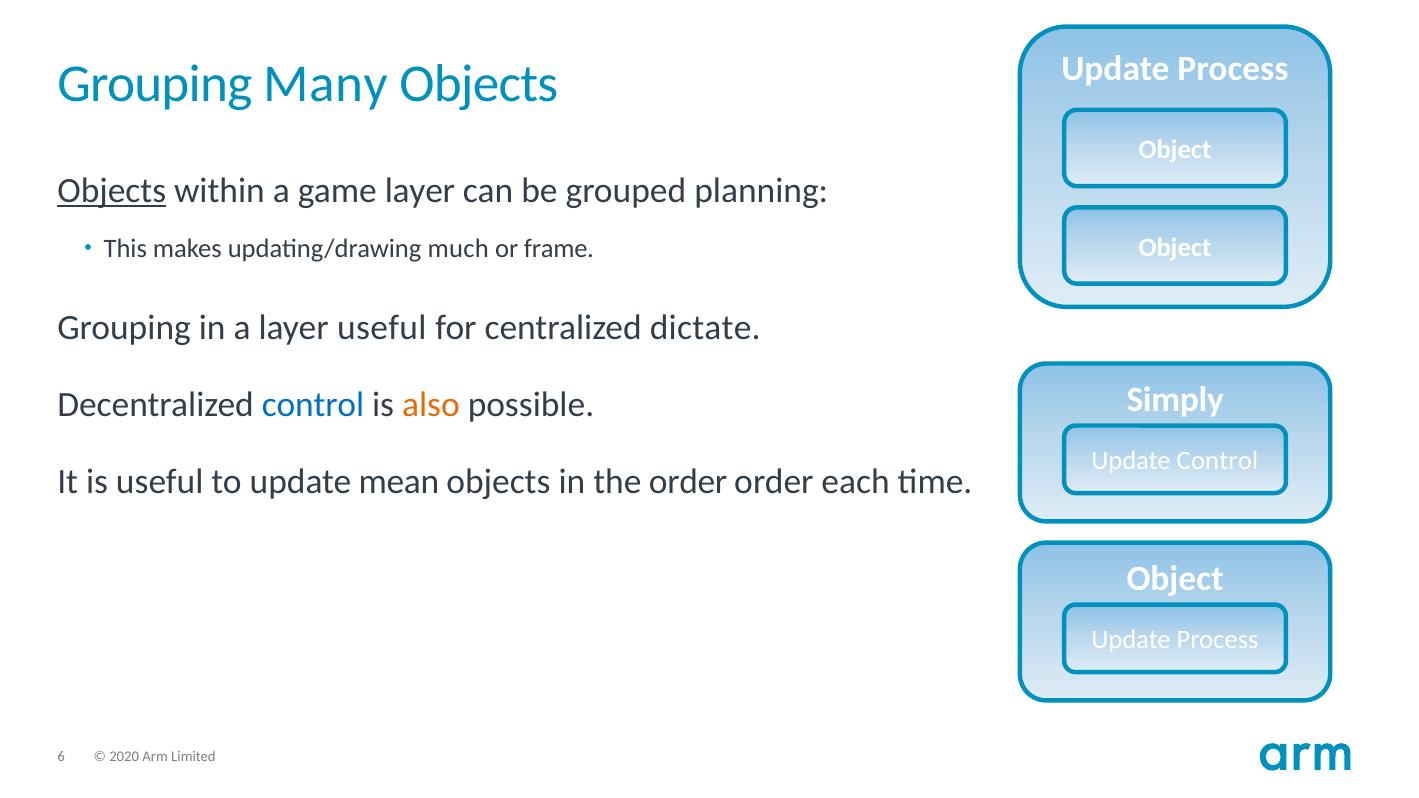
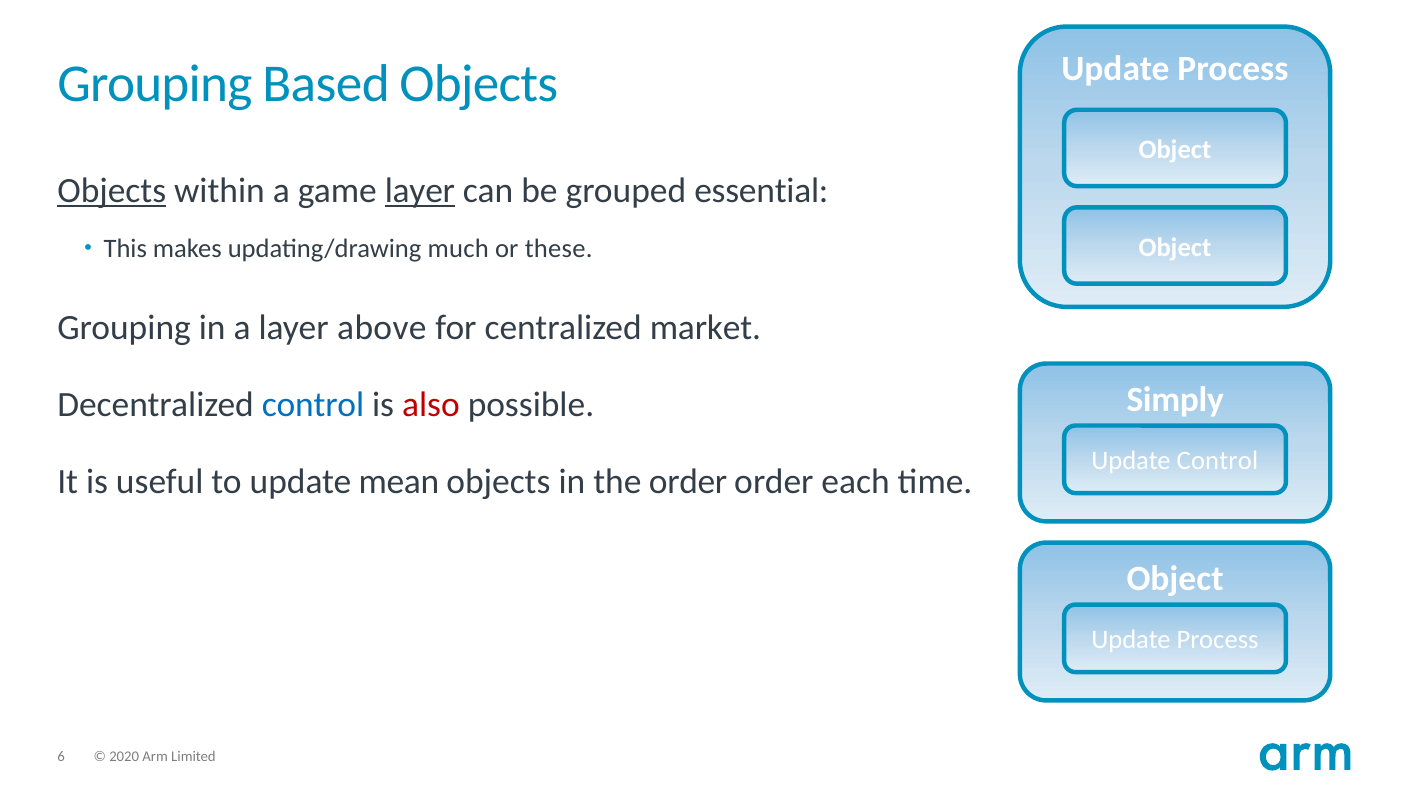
Many: Many -> Based (326, 84)
layer underline: none -> present (420, 191)
planning: planning -> essential (761, 191)
frame: frame -> these (559, 248)
layer useful: useful -> above (382, 328)
dictate: dictate -> market (705, 328)
also colour: orange -> red (431, 405)
